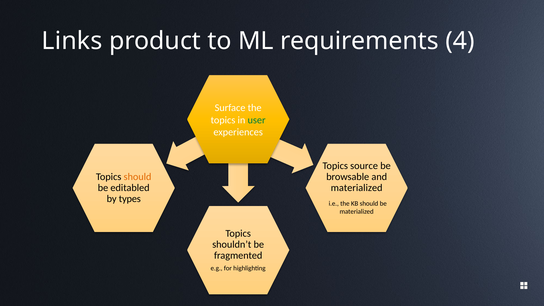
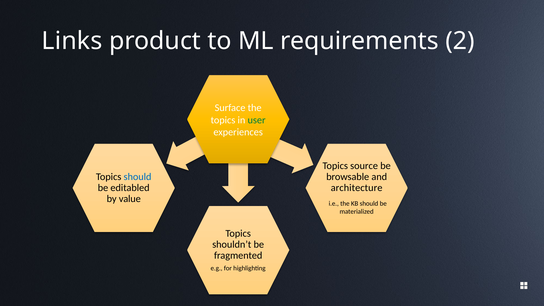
4: 4 -> 2 (460, 41)
should colour: orange -> blue (138, 177)
materialized: materialized -> architecture (357, 188)
types: types -> value (130, 199)
